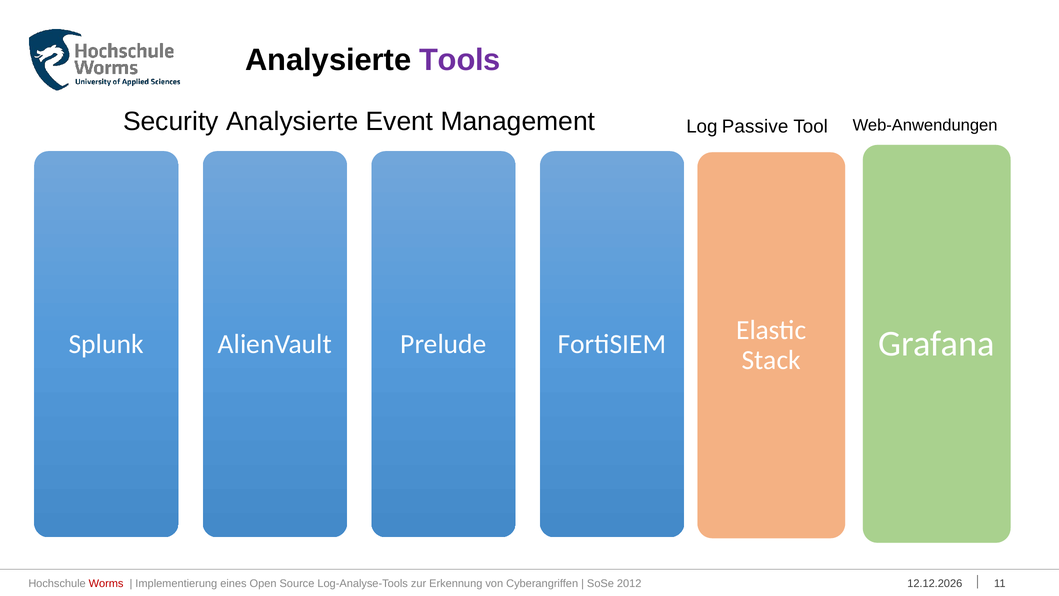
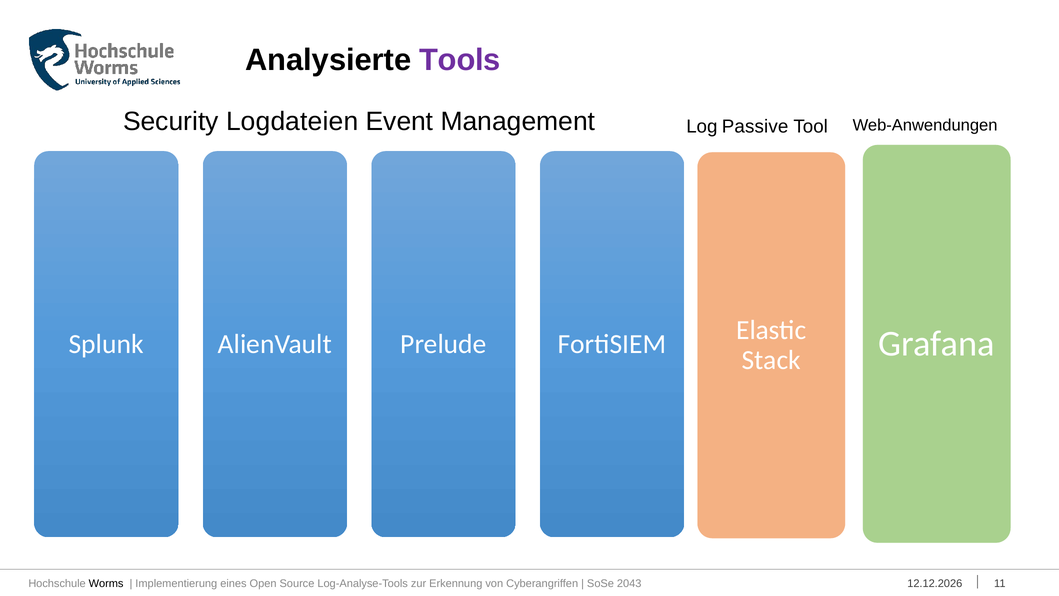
Security Analysierte: Analysierte -> Logdateien (292, 121)
Worms colour: red -> black (106, 583)
2012: 2012 -> 2043 (629, 583)
